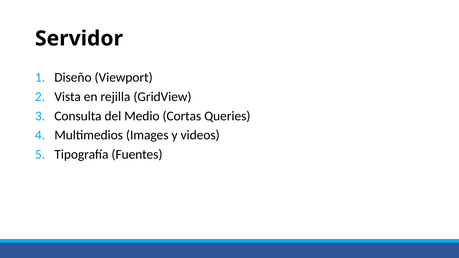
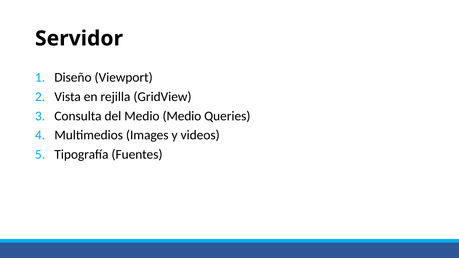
Medio Cortas: Cortas -> Medio (182, 116)
